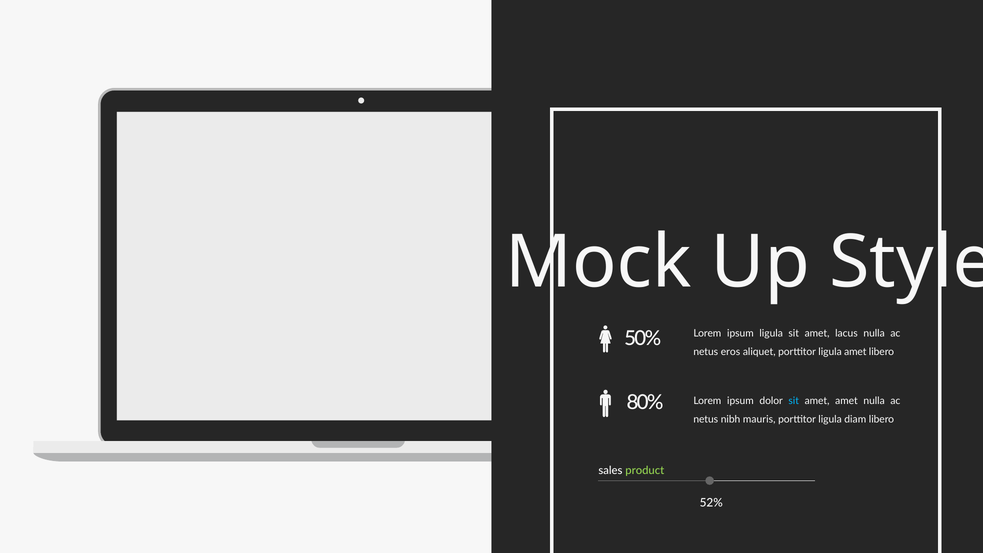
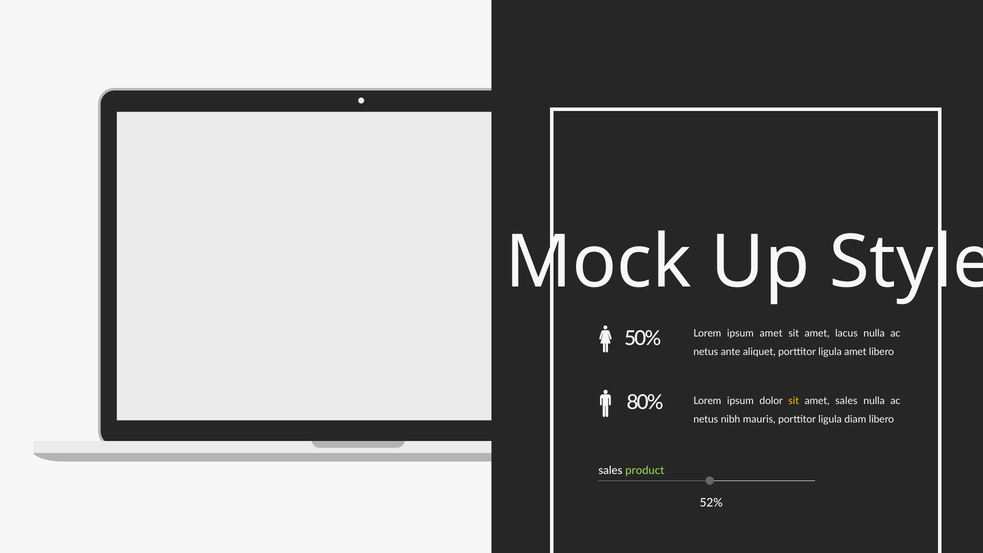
ipsum ligula: ligula -> amet (771, 333)
eros: eros -> ante (731, 352)
sit colour: light blue -> yellow (794, 401)
amet amet: amet -> sales (846, 401)
